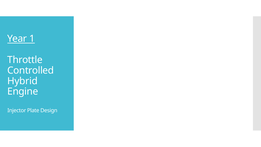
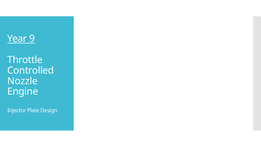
1: 1 -> 9 (32, 39)
Hybrid: Hybrid -> Nozzle (22, 81)
